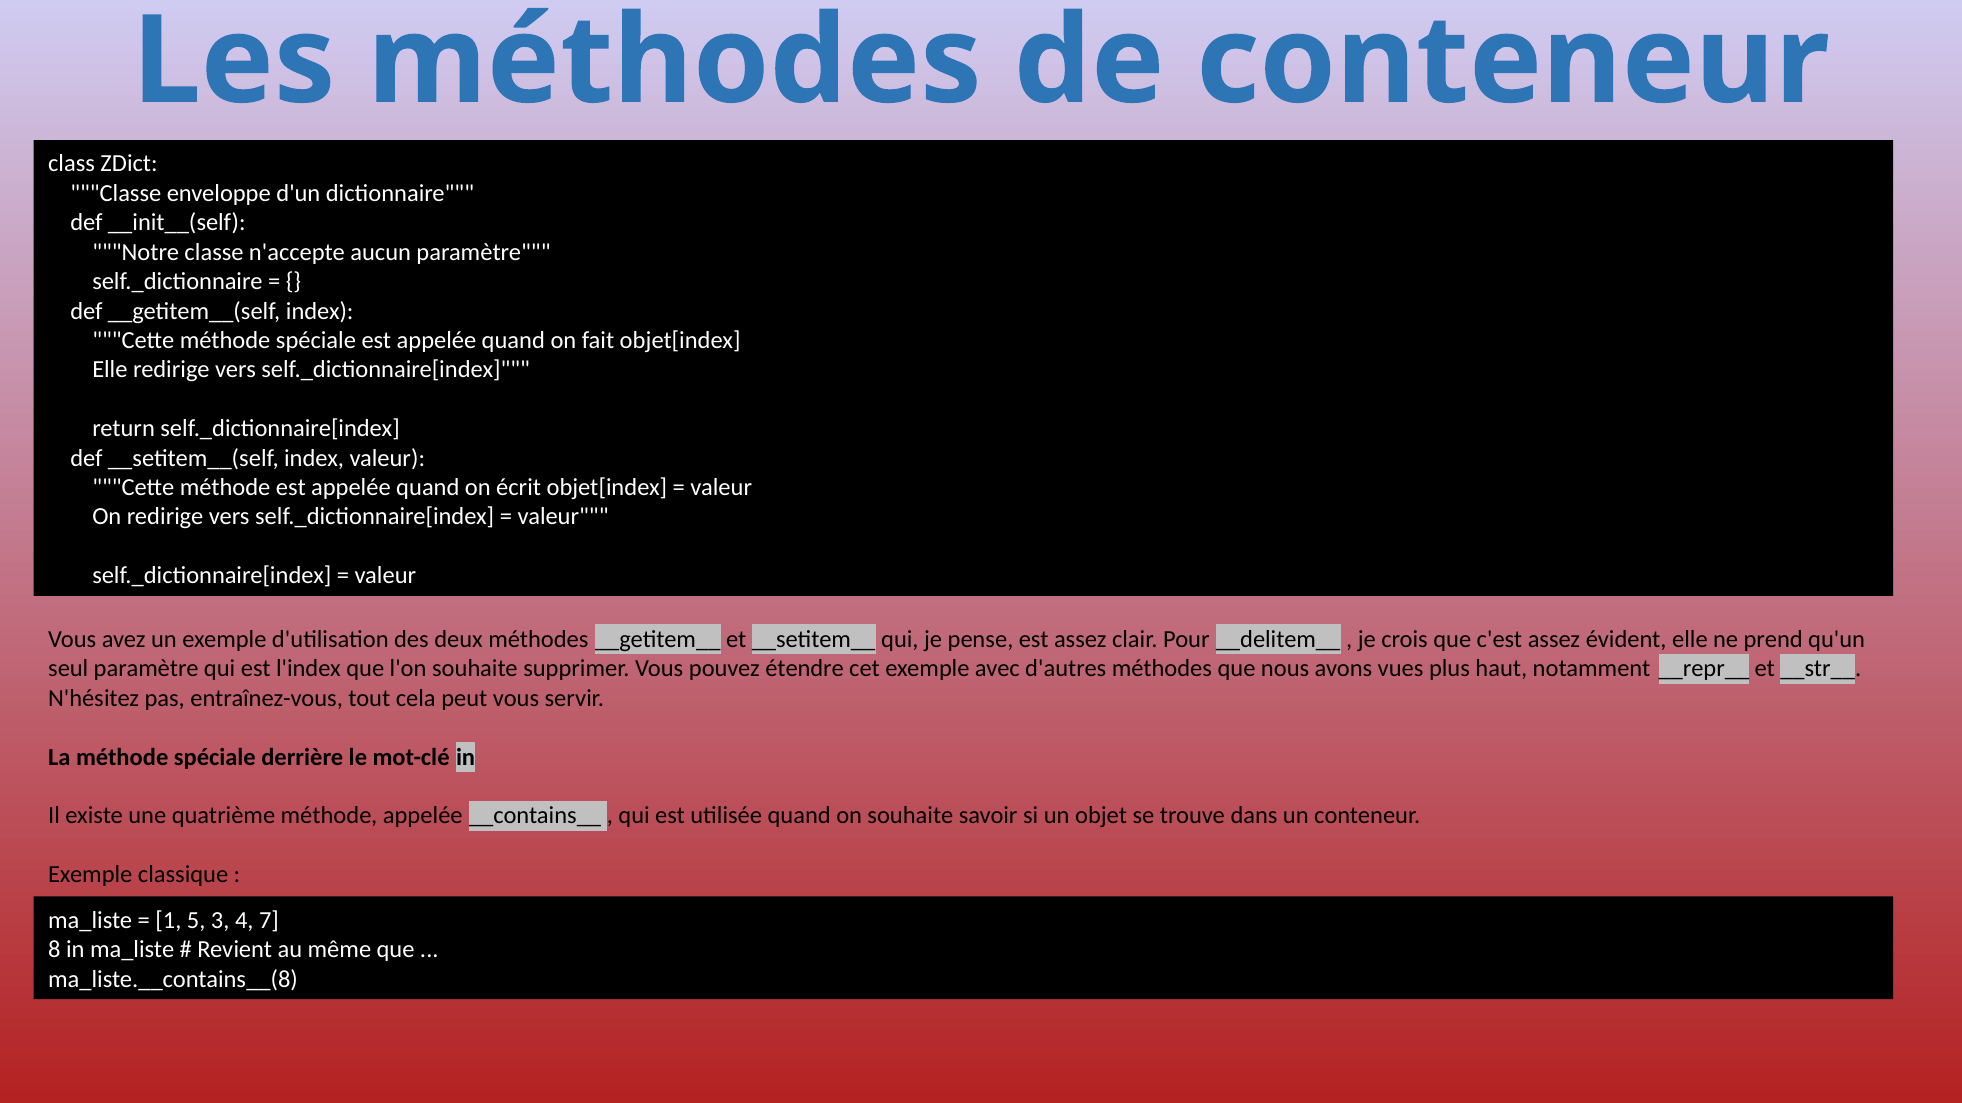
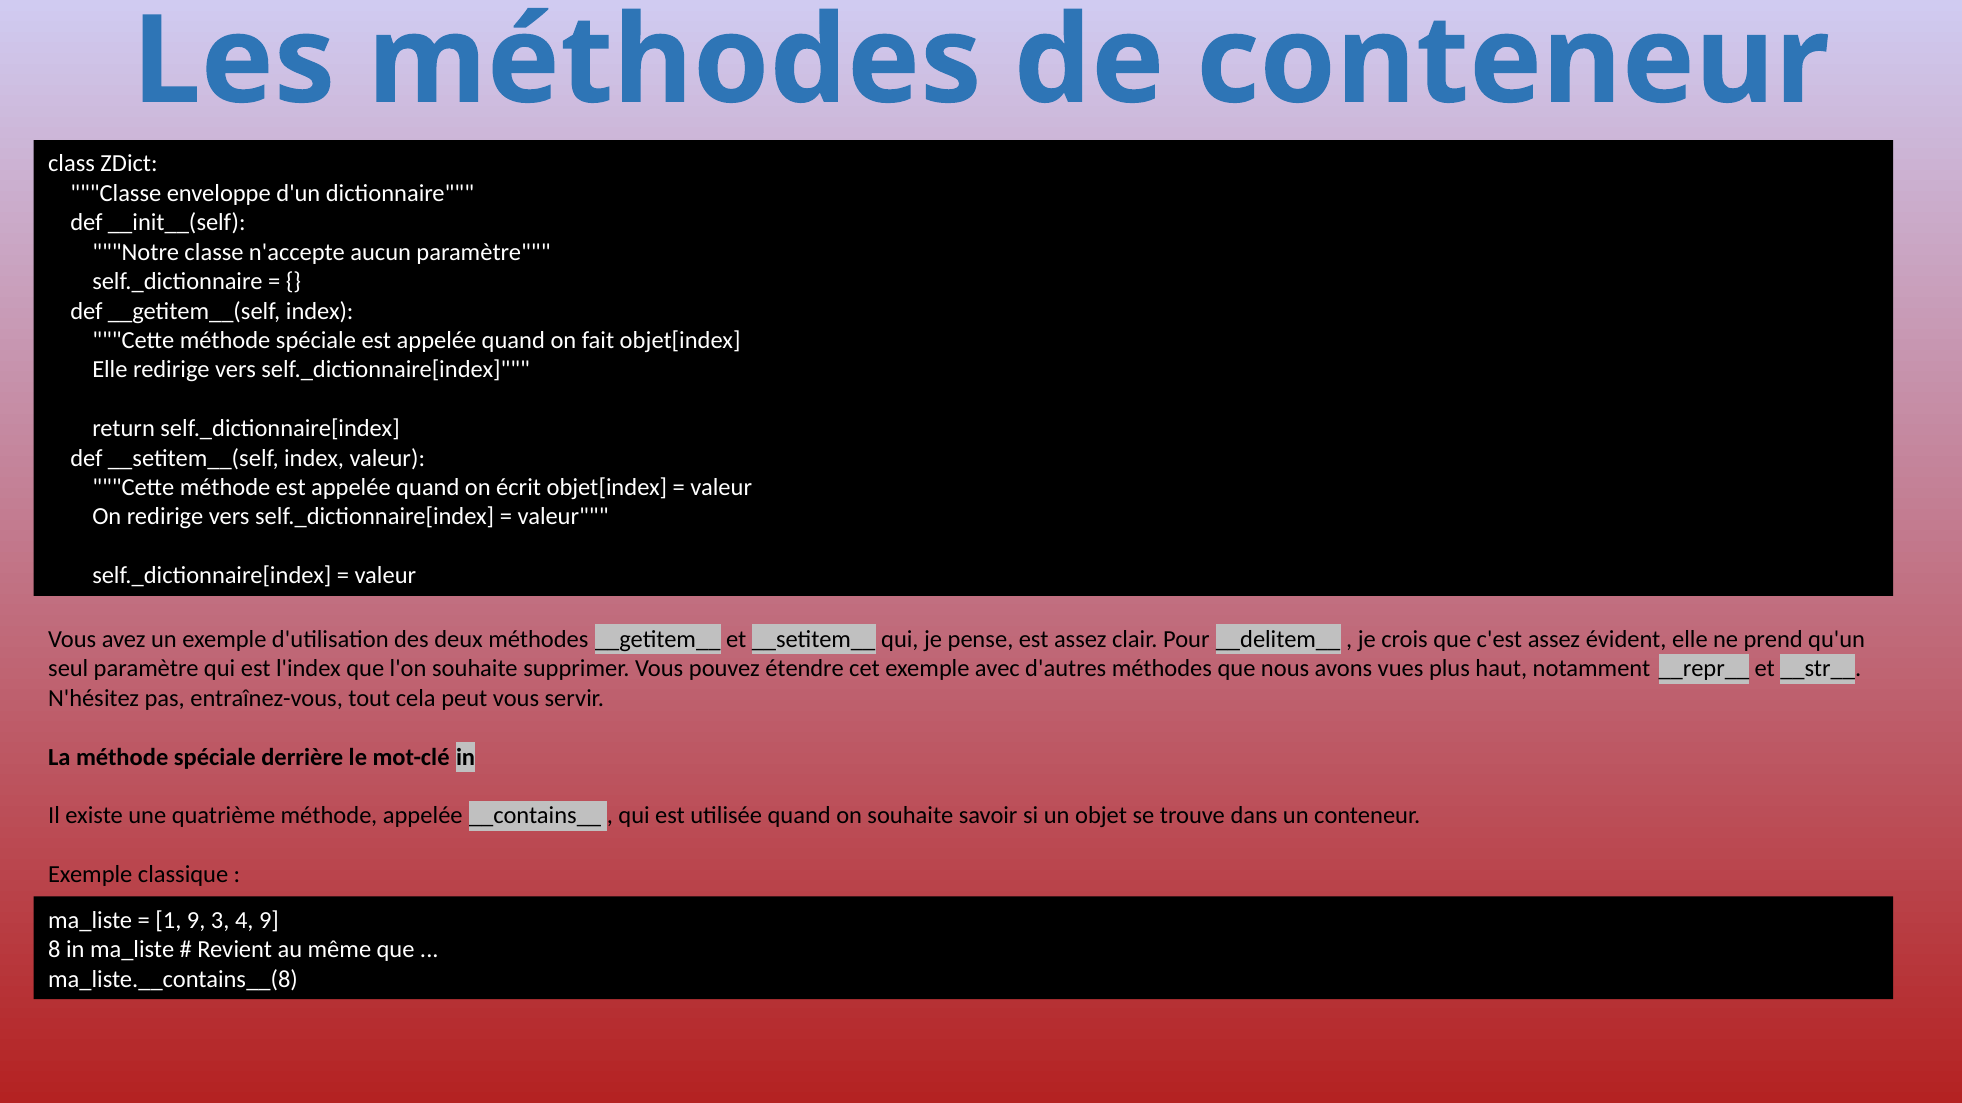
1 5: 5 -> 9 (196, 921)
4 7: 7 -> 9 (269, 921)
